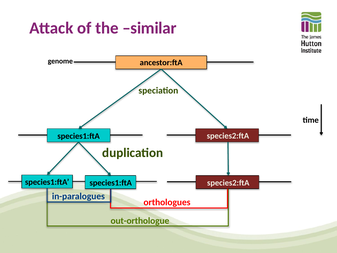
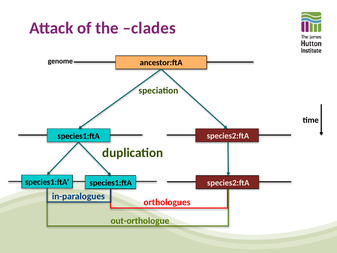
similar: similar -> clades (149, 28)
